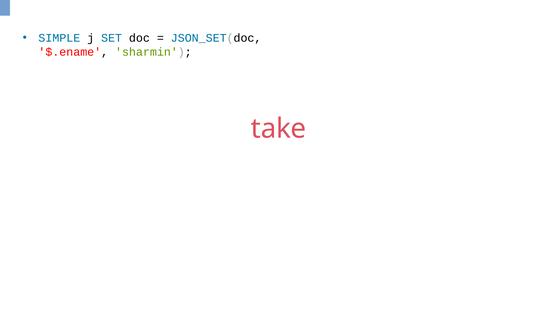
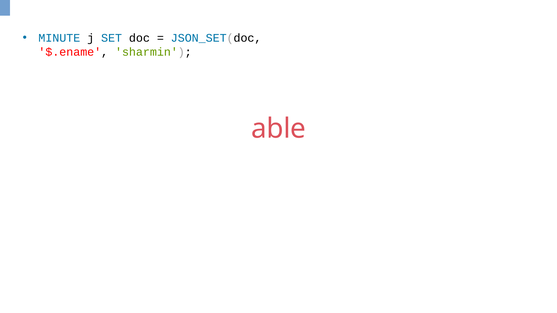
SIMPLE: SIMPLE -> MINUTE (59, 38)
take: take -> able (279, 129)
